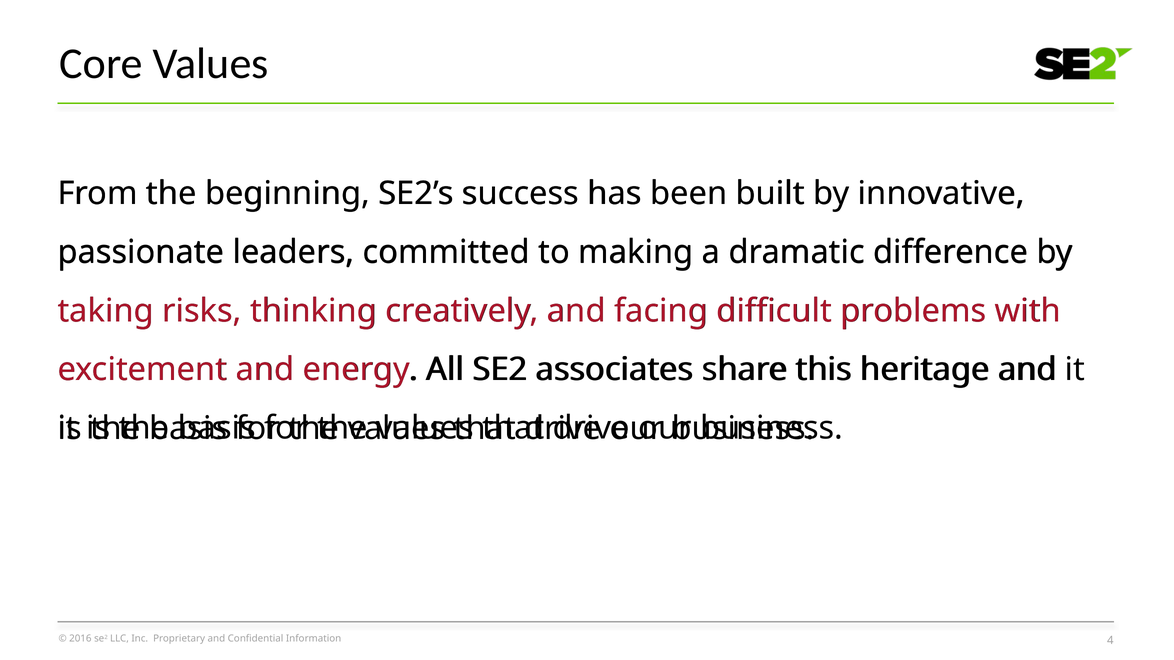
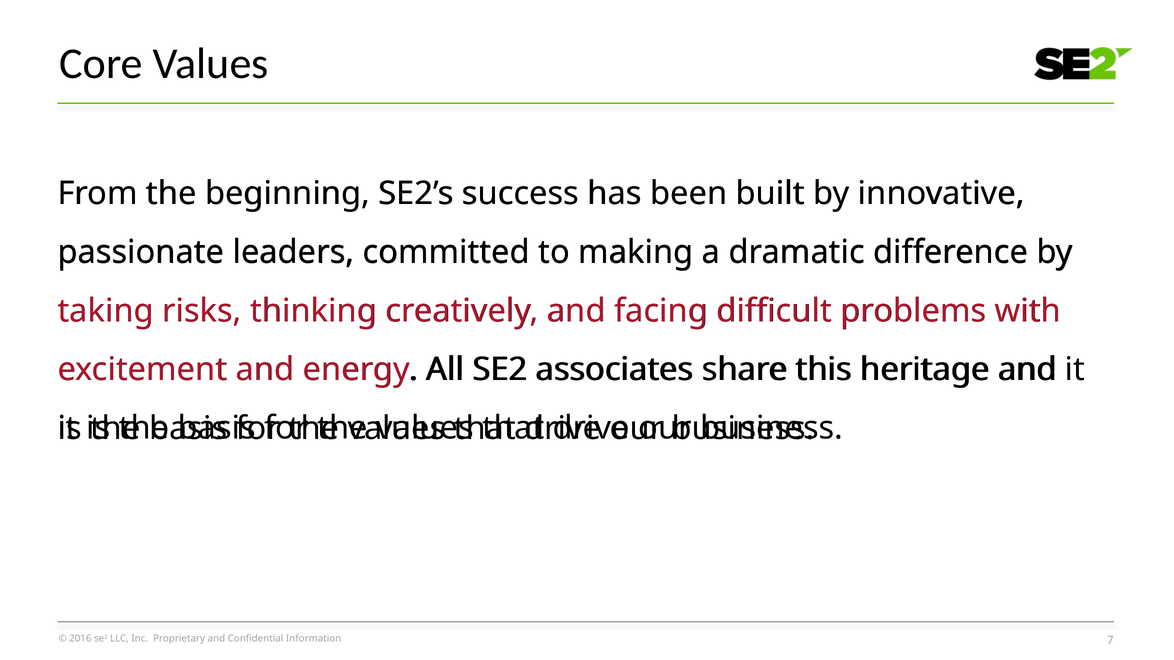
4: 4 -> 7 (1110, 641)
